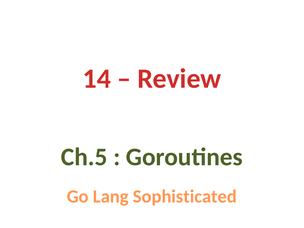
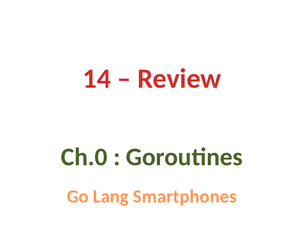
Ch.5: Ch.5 -> Ch.0 (84, 157)
Sophisticated: Sophisticated -> Smartphones (185, 196)
